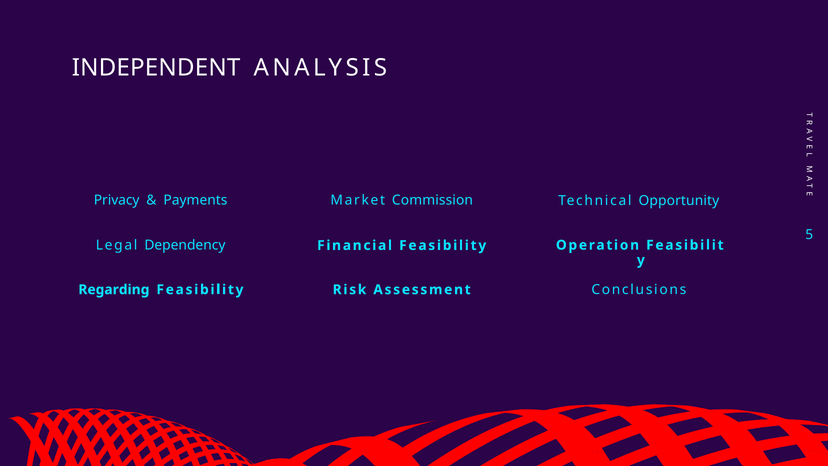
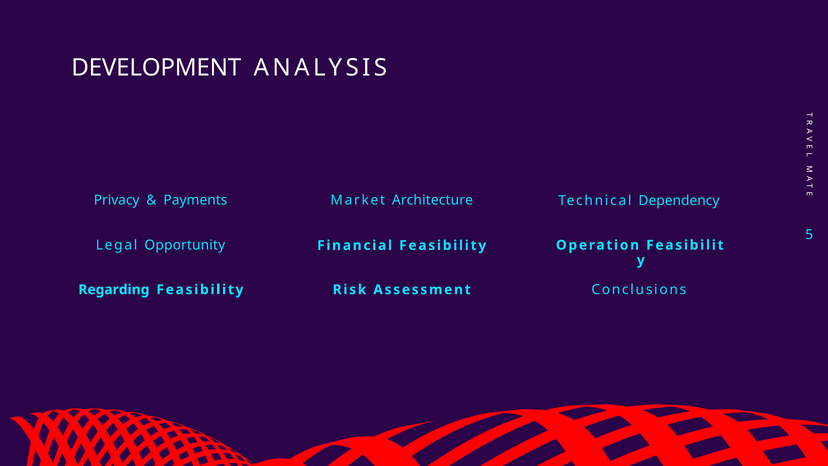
INDEPENDENT: INDEPENDENT -> DEVELOPMENT (156, 68)
Commission: Commission -> Architecture (432, 200)
Opportunity: Opportunity -> Dependency (679, 200)
Dependency: Dependency -> Opportunity (185, 245)
